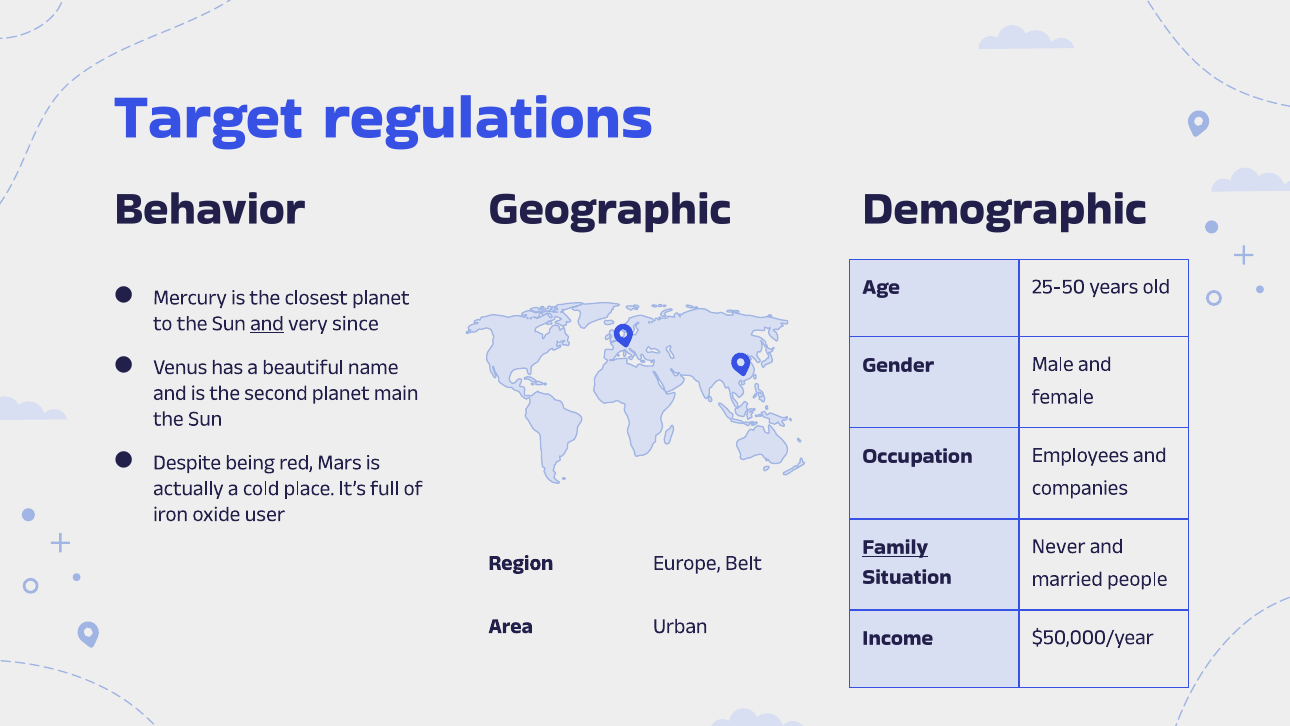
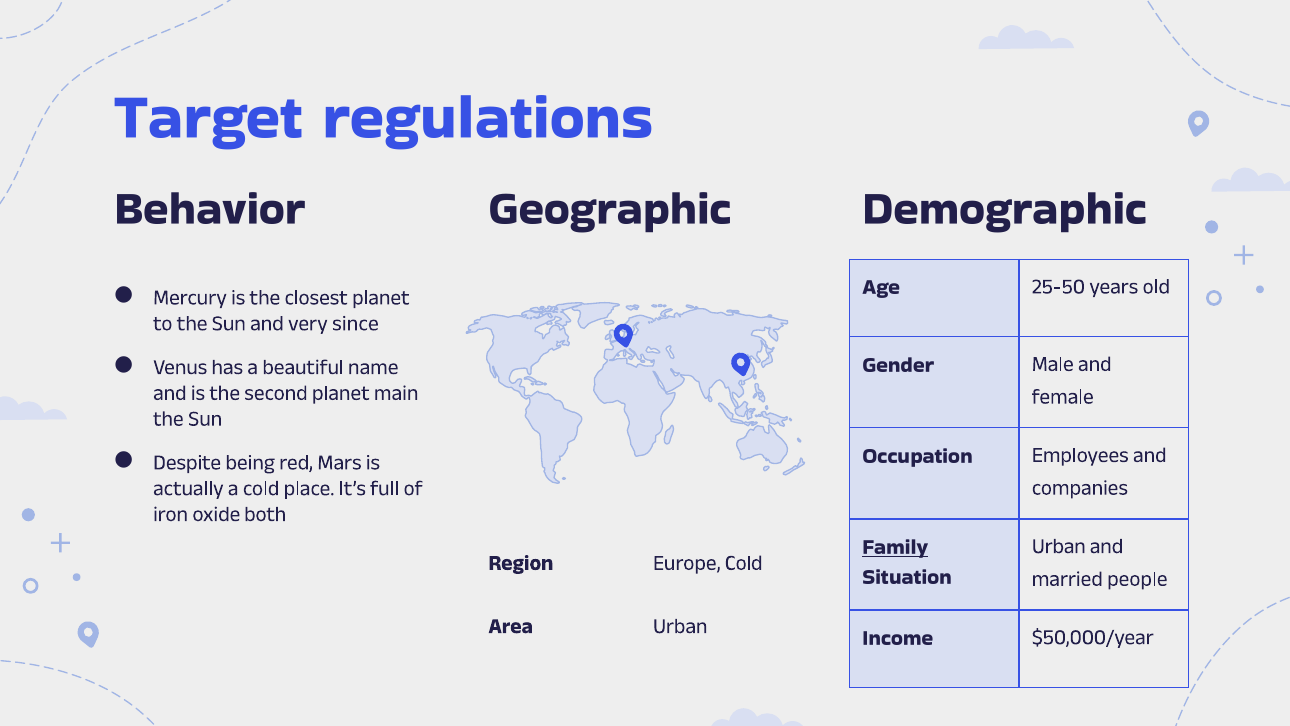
and underline: present -> none (267, 323)
user: user -> both (265, 514)
Never: Never -> Urban (1059, 546)
Europe Belt: Belt -> Cold (744, 562)
